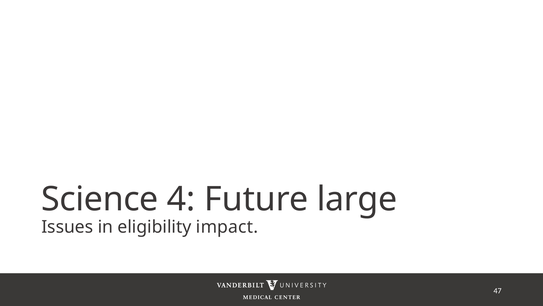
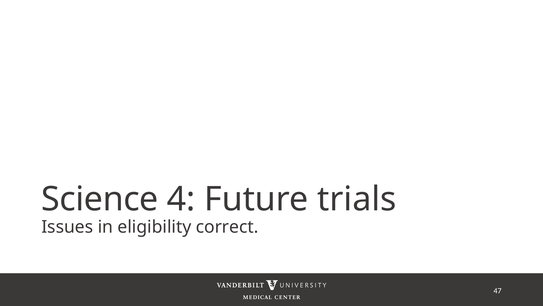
large: large -> trials (357, 199)
impact: impact -> correct (227, 227)
